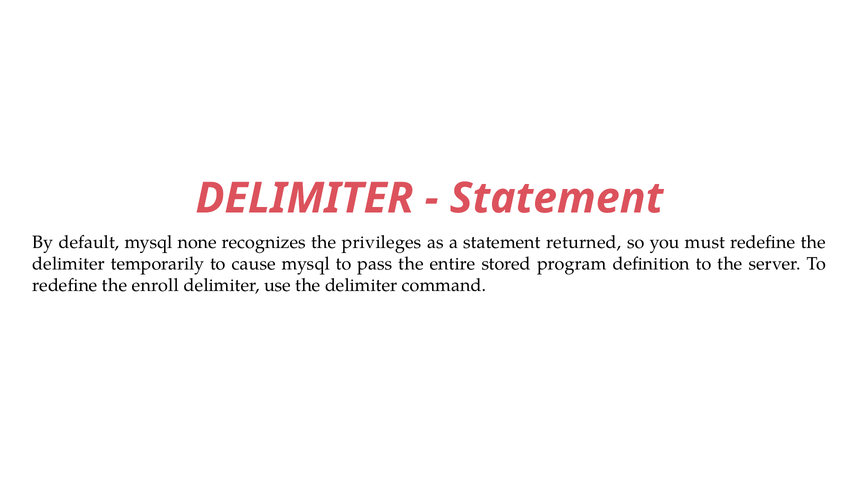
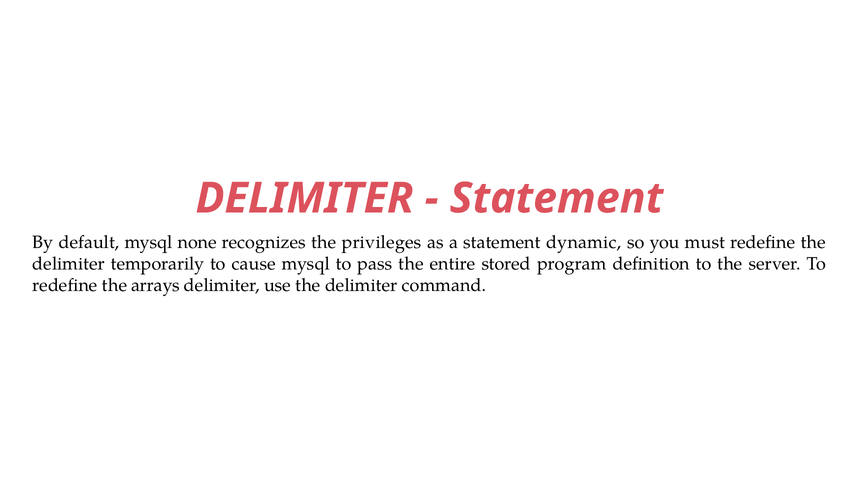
returned: returned -> dynamic (584, 242)
enroll: enroll -> arrays (156, 285)
